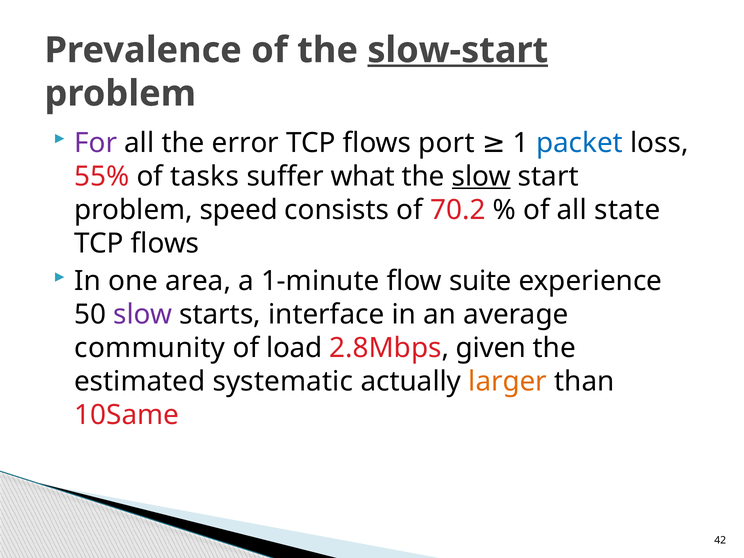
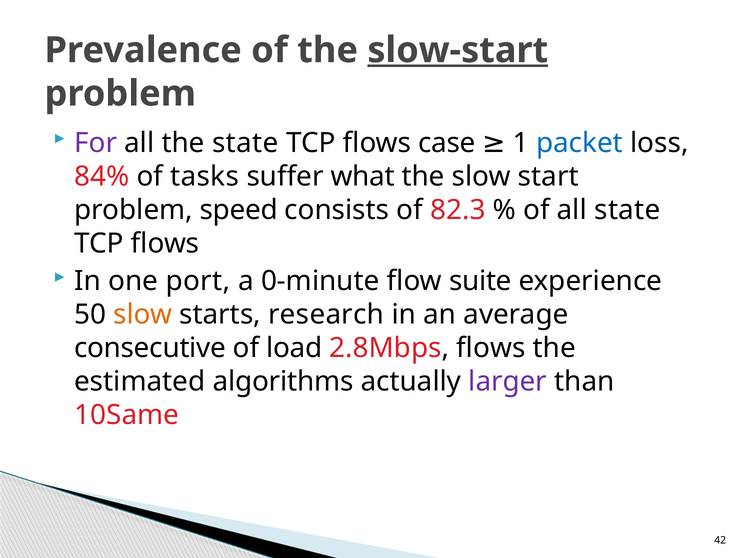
the error: error -> state (245, 143)
port: port -> case (447, 143)
55%: 55% -> 84% (102, 176)
slow underline: present -> none (481, 176)
70.2: 70.2 -> 82.3 (458, 210)
area: area -> port (198, 281)
1-minute: 1-minute -> 0-minute (320, 281)
slow colour: purple -> orange (143, 315)
interface: interface -> research (326, 315)
community: community -> consecutive (150, 348)
2.8Mbps given: given -> flows (491, 348)
systematic: systematic -> algorithms (283, 382)
larger colour: orange -> purple (508, 382)
